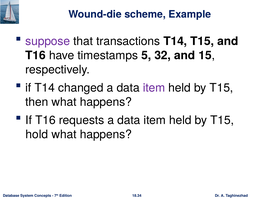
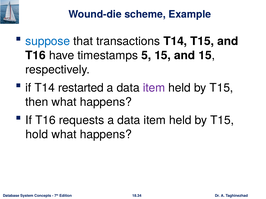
suppose colour: purple -> blue (48, 41)
5 32: 32 -> 15 (163, 56)
changed: changed -> restarted (81, 88)
